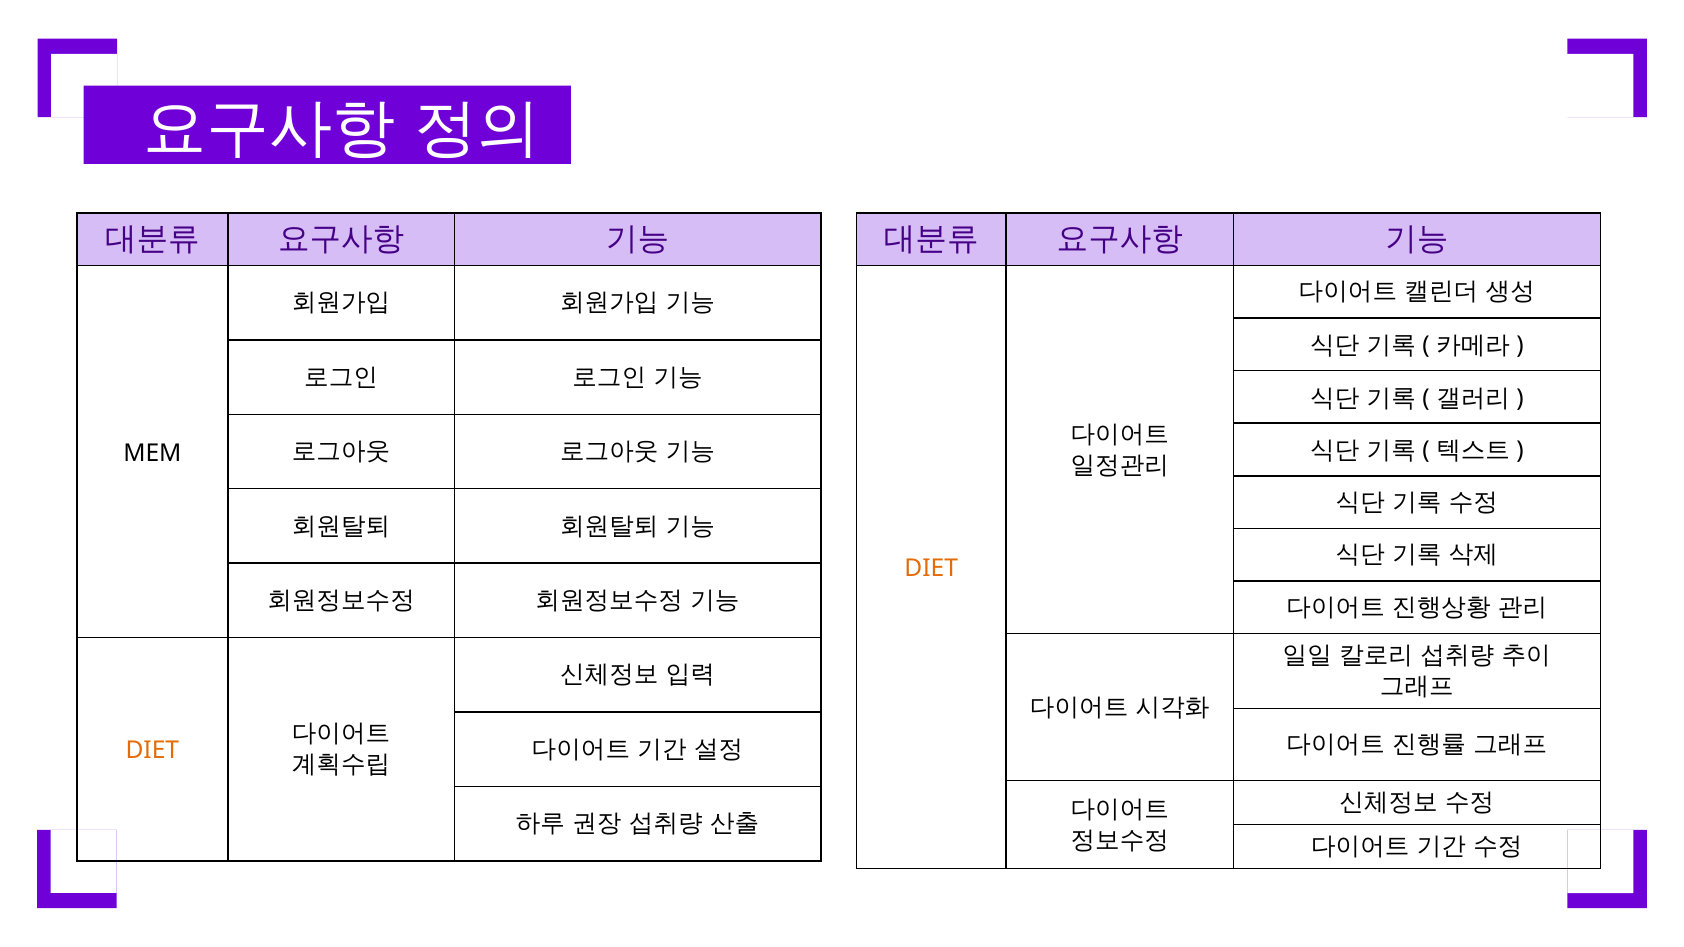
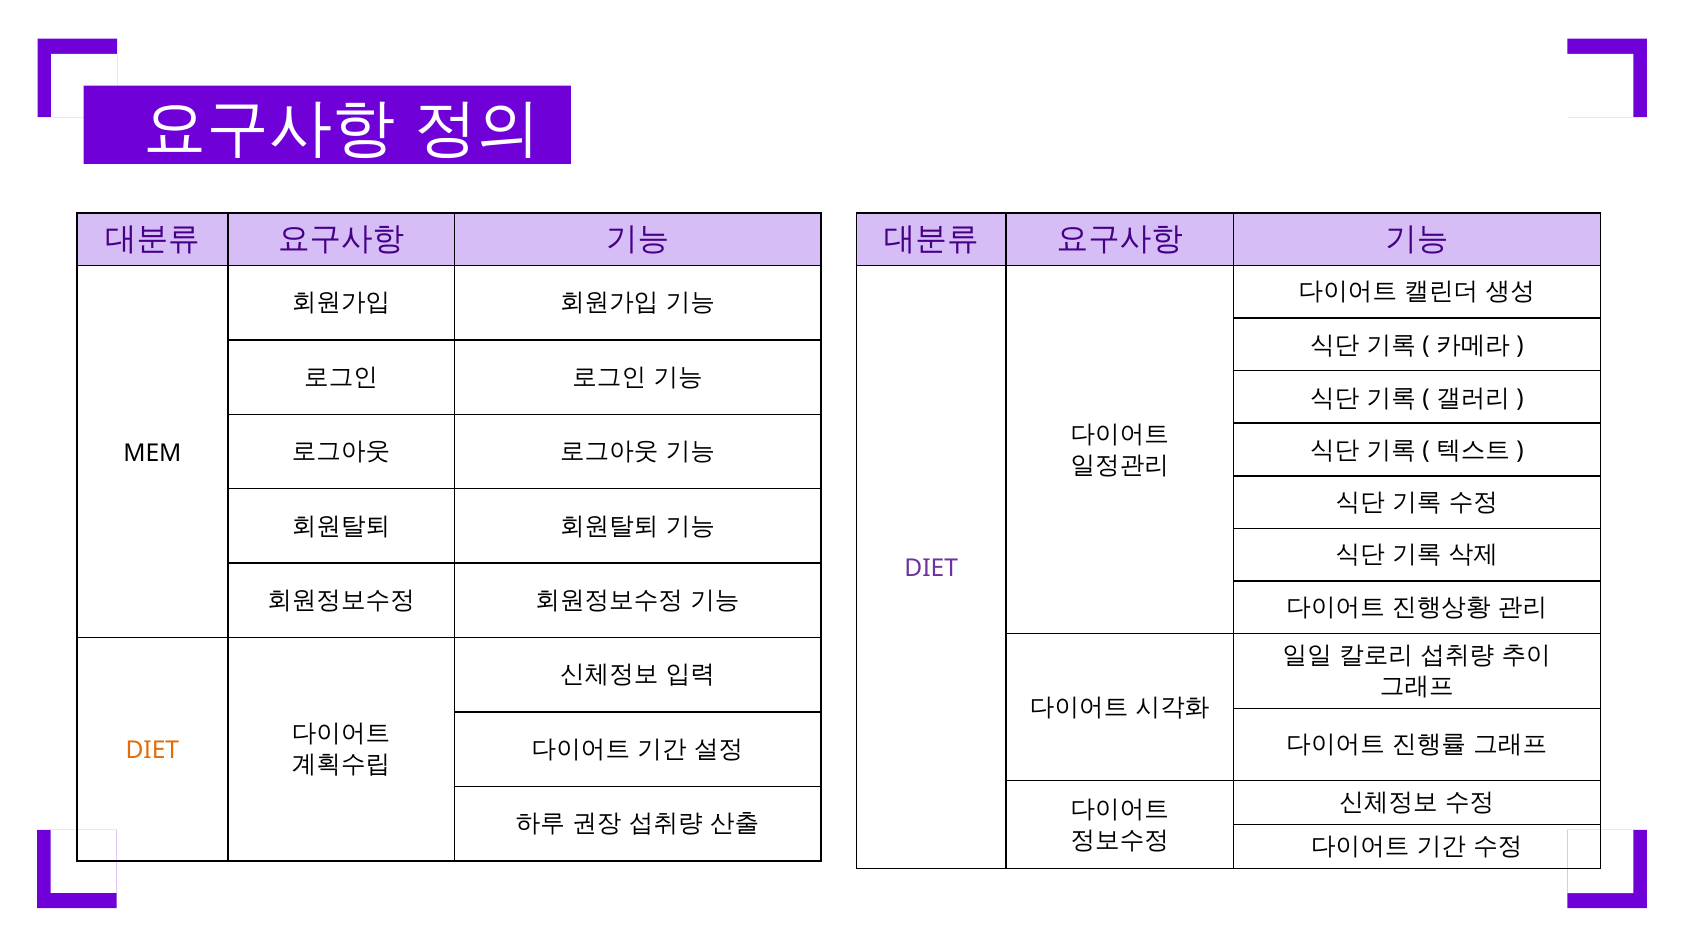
DIET colour: orange -> purple (931, 568)
